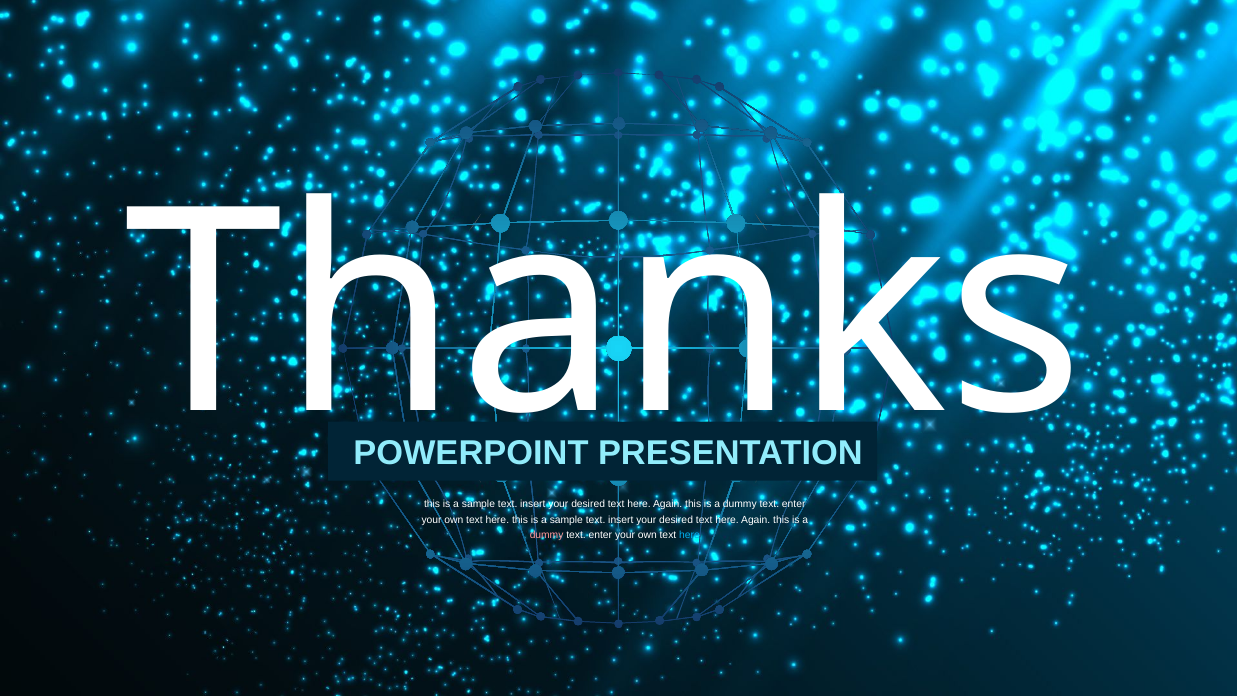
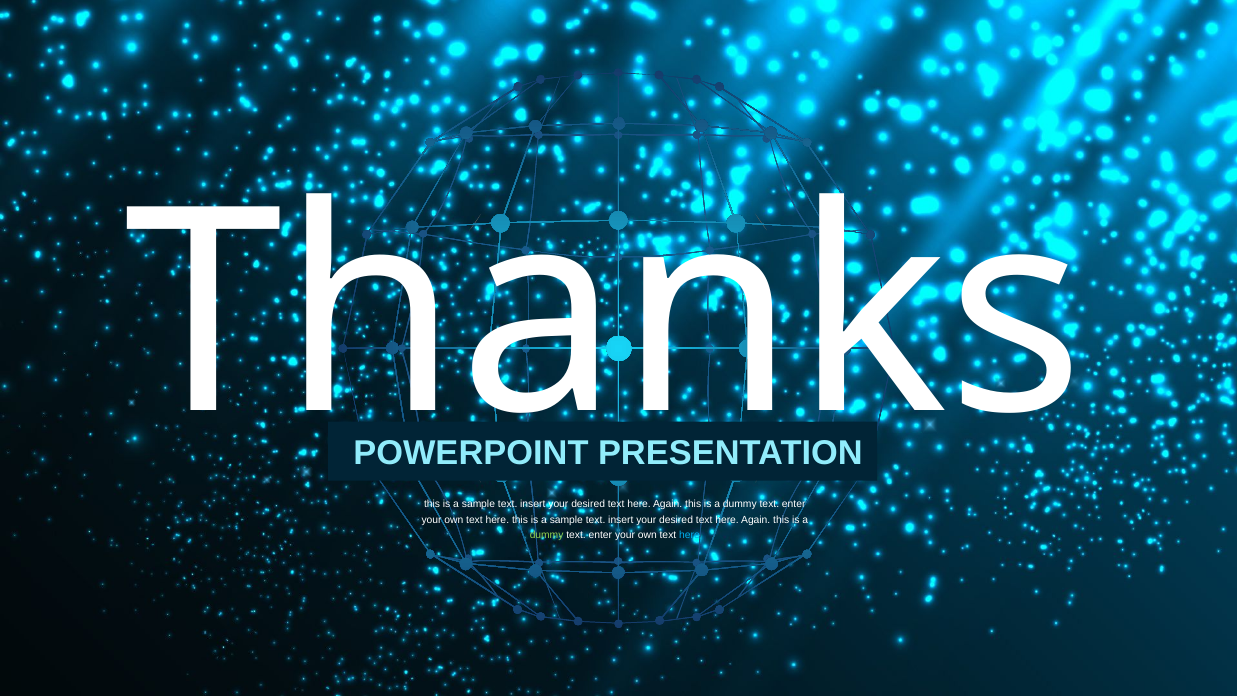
dummy colour: pink -> light green (547, 535)
